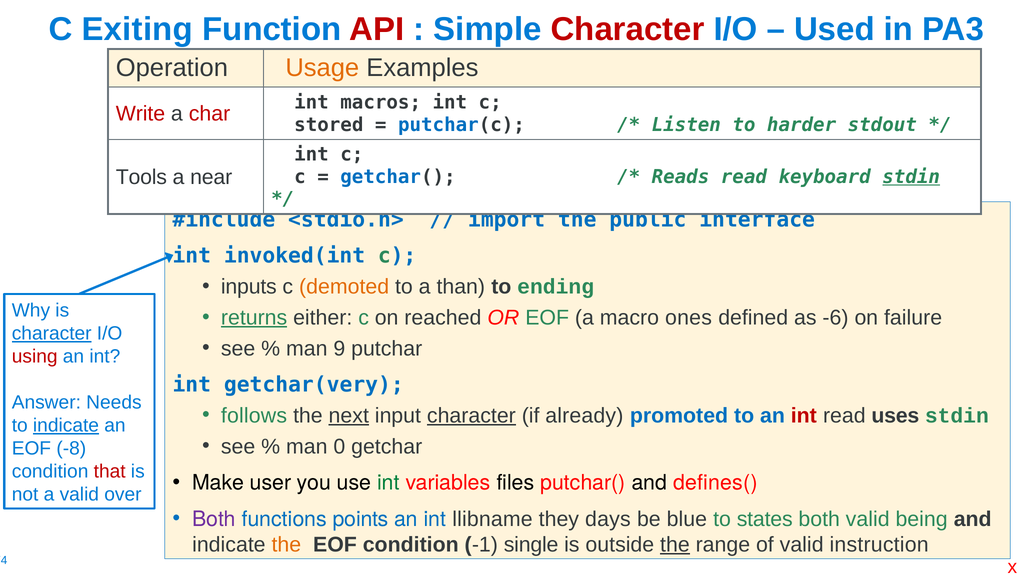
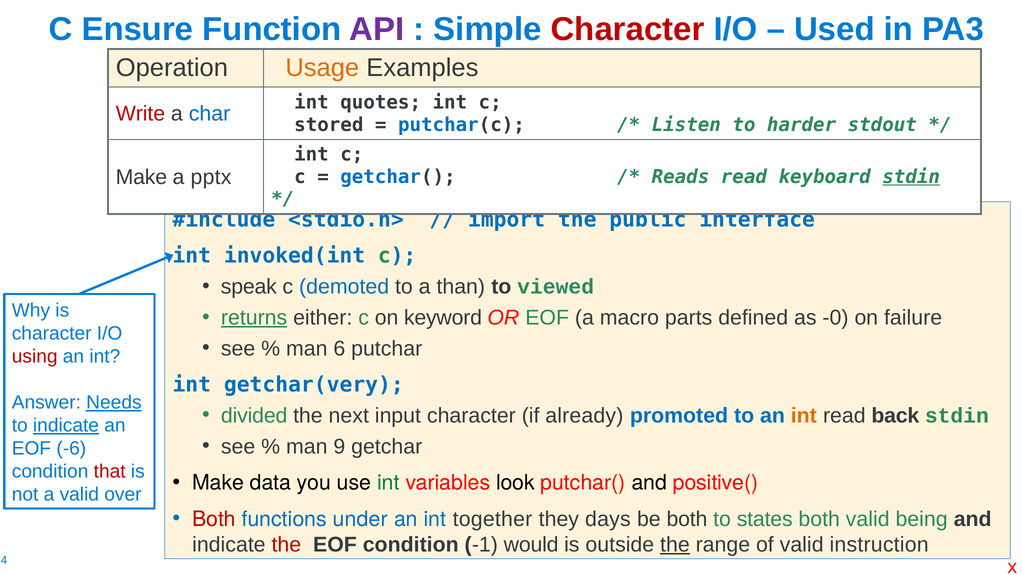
Exiting: Exiting -> Ensure (137, 29)
API colour: red -> purple (377, 29)
macros: macros -> quotes (381, 102)
char colour: red -> blue (210, 114)
Tools: Tools -> Make (141, 177)
near: near -> pptx (211, 177)
inputs: inputs -> speak (249, 287)
demoted colour: orange -> blue (344, 287)
ending: ending -> viewed (556, 287)
reached: reached -> keyword (443, 318)
ones: ones -> parts (689, 318)
-6: -6 -> -0 (836, 318)
character underline: present -> none (52, 333)
9: 9 -> 6 (339, 348)
Needs underline: none -> present (114, 402)
follows: follows -> divided (254, 416)
next underline: present -> none (349, 416)
character underline: present -> none (471, 416)
int colour: red -> orange (804, 416)
uses: uses -> back (895, 416)
0: 0 -> 9 (339, 446)
-8: -8 -> -6 (71, 448)
user: user -> data (270, 483)
files: files -> look (516, 483)
defines(: defines( -> positive( (716, 483)
Both colour: purple -> red (214, 519)
points: points -> under (360, 519)
llibname: llibname -> together (492, 519)
be blue: blue -> both (687, 519)
the colour: orange -> red (286, 544)
single: single -> would (531, 544)
